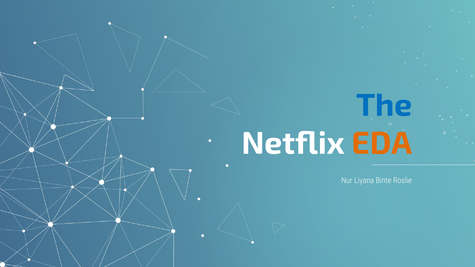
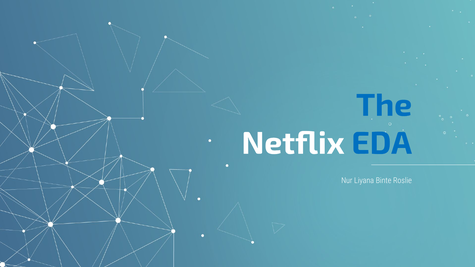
EDA colour: orange -> blue (382, 143)
